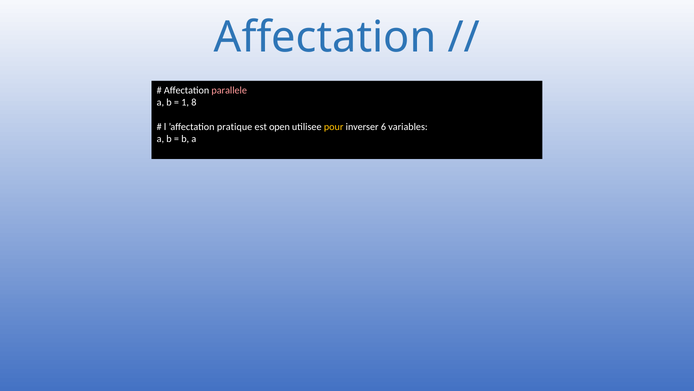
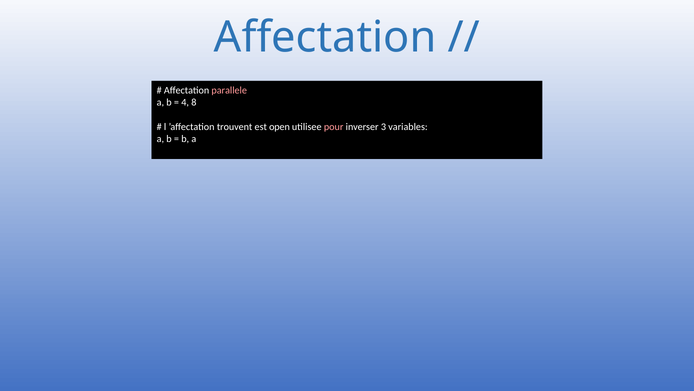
1: 1 -> 4 (185, 102)
pratique: pratique -> trouvent (235, 126)
pour colour: yellow -> pink (334, 126)
6: 6 -> 3 (383, 126)
